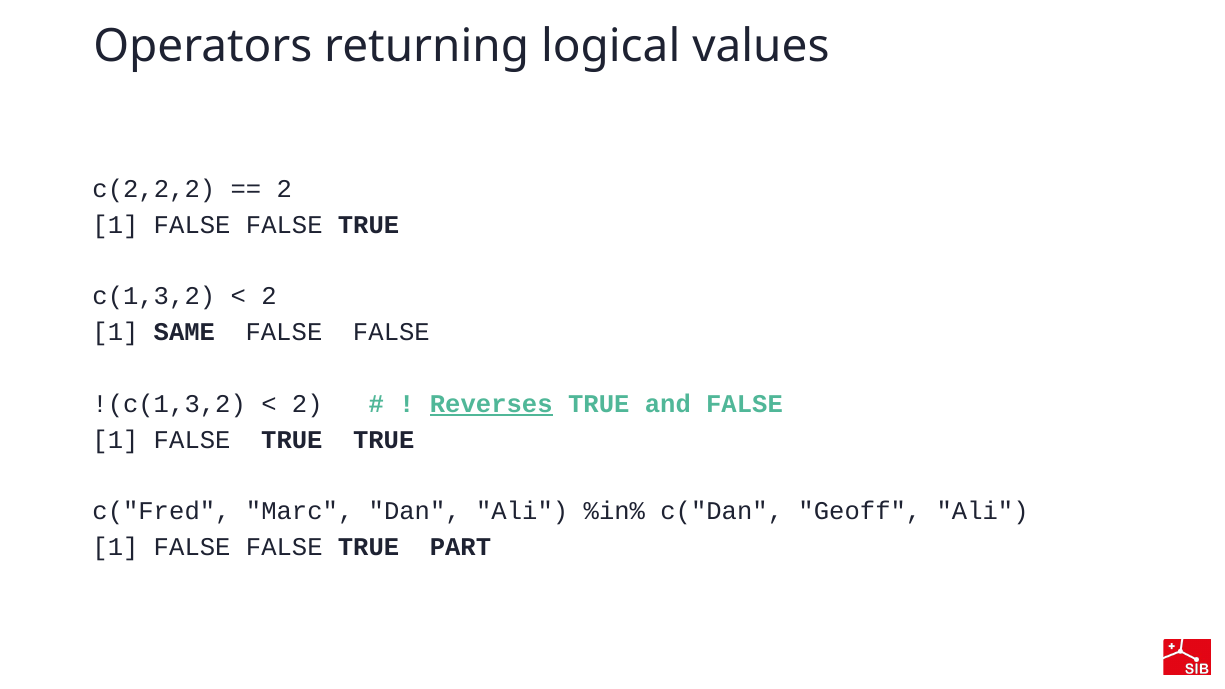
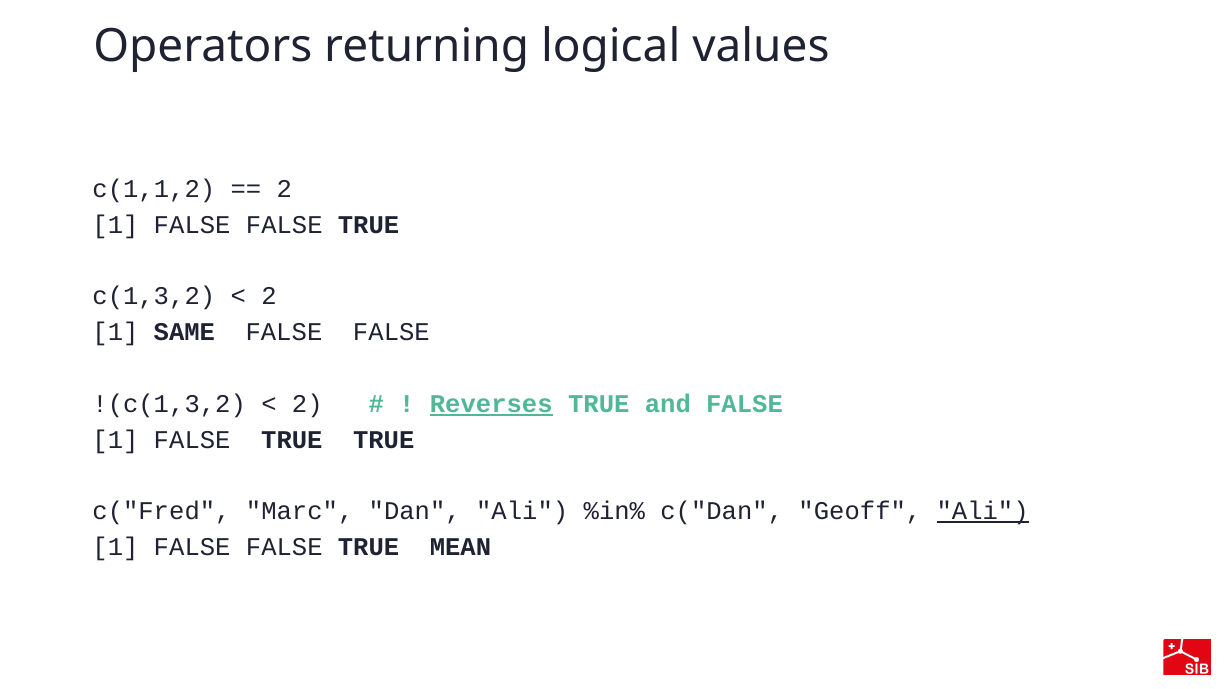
c(2,2,2: c(2,2,2 -> c(1,1,2 (154, 189)
Ali underline: none -> present (983, 511)
PART: PART -> MEAN (460, 547)
